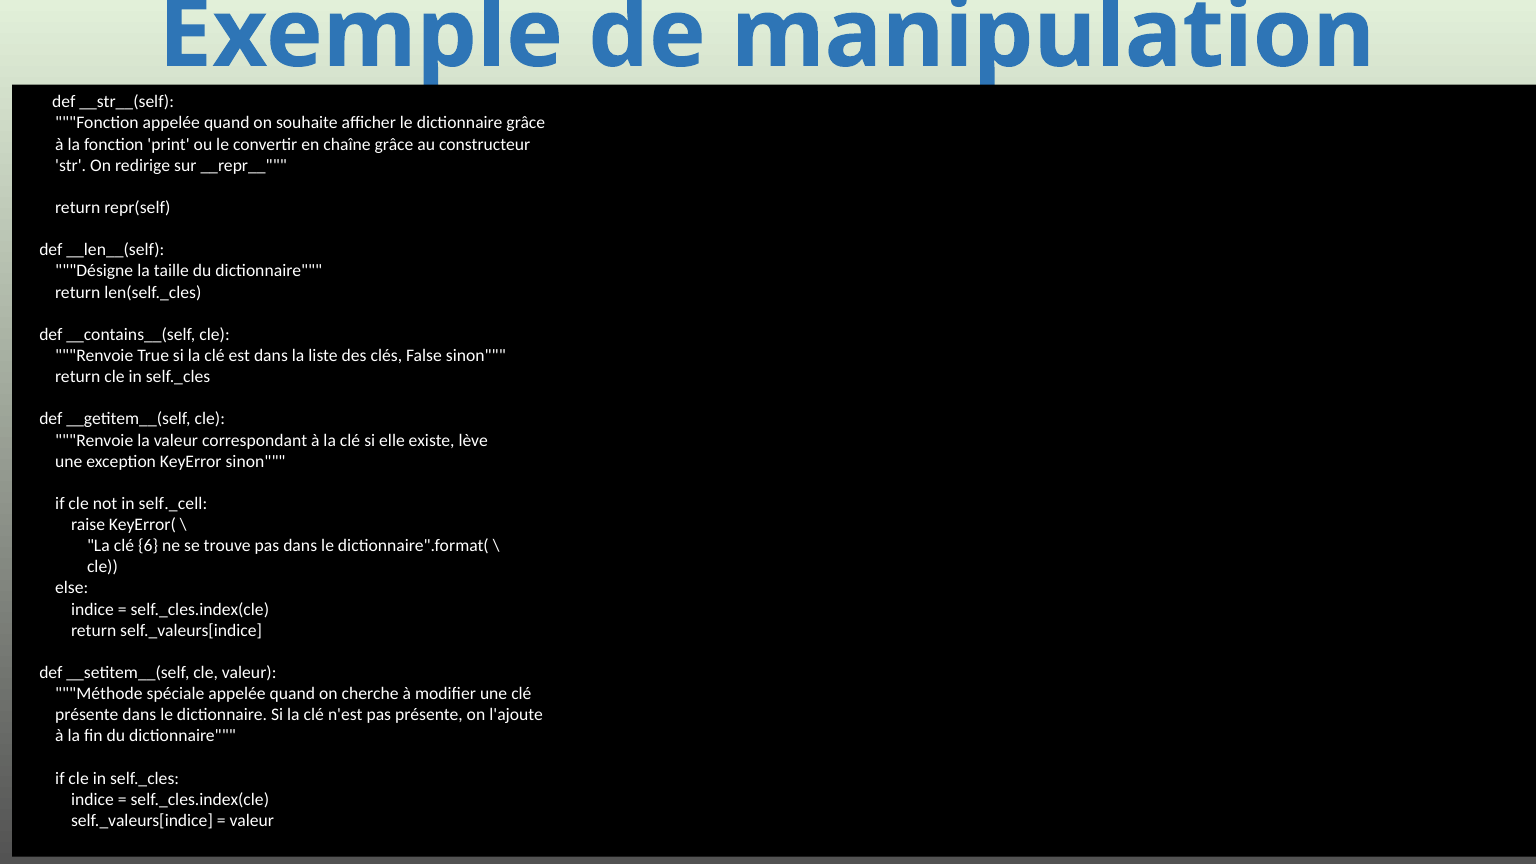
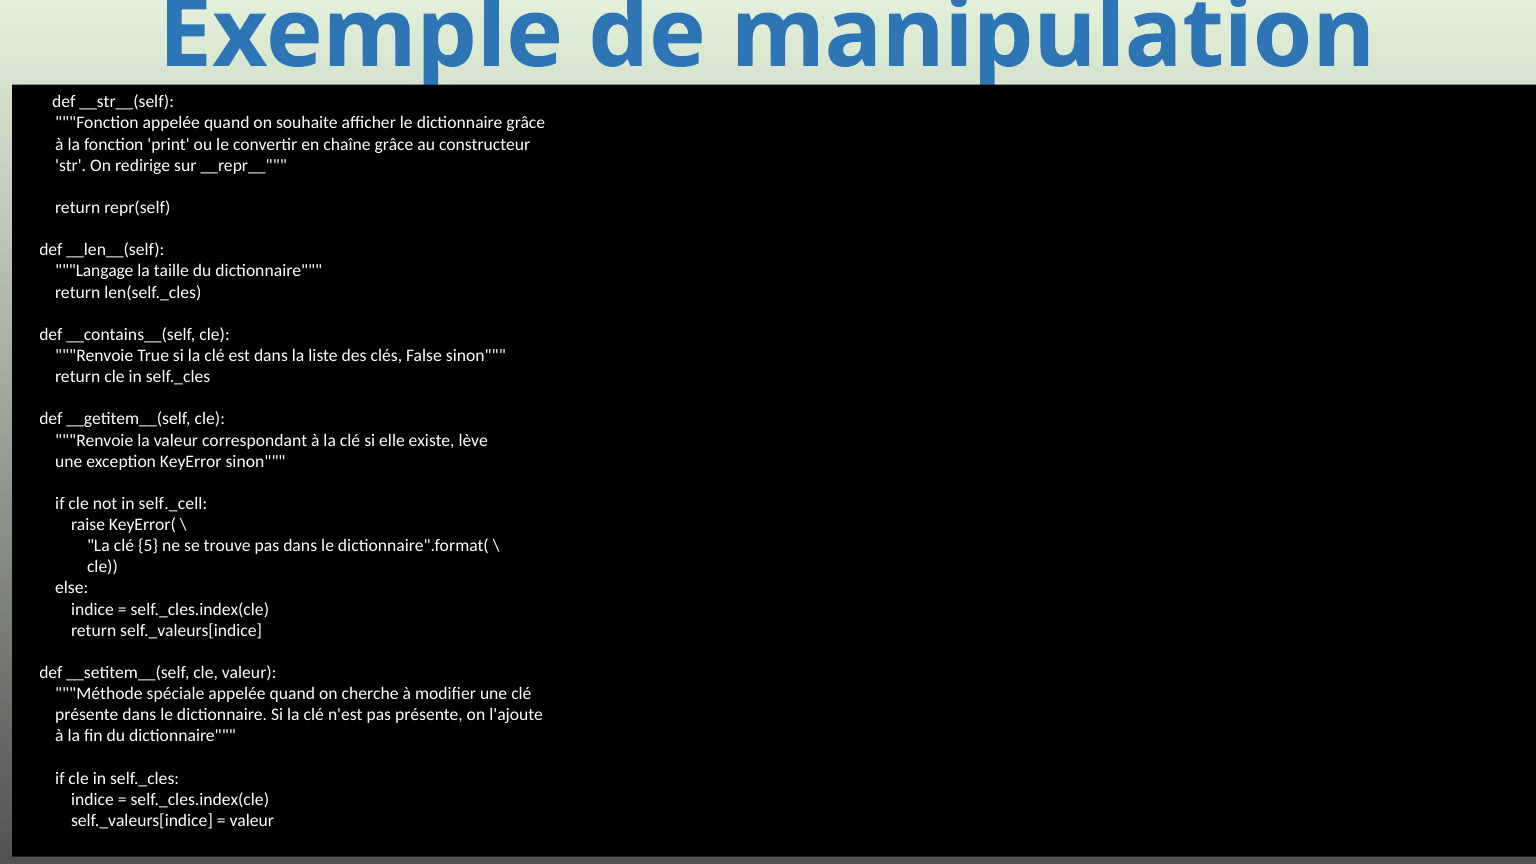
Désigne: Désigne -> Langage (94, 271)
6: 6 -> 5 (148, 546)
